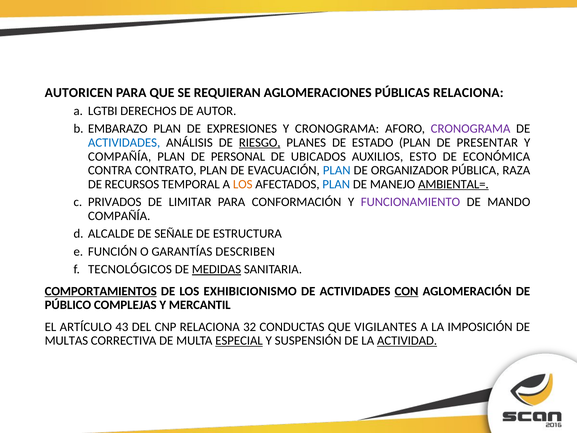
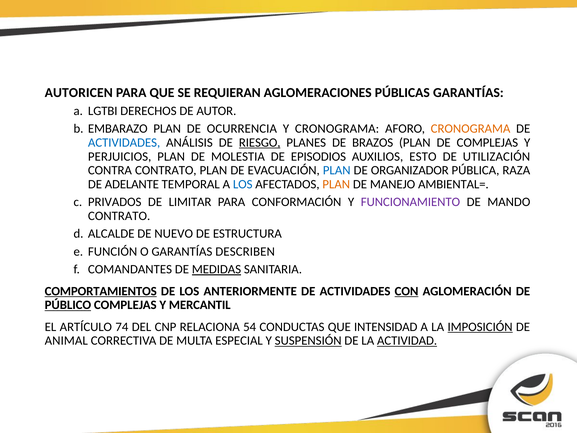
PÚBLICAS RELACIONA: RELACIONA -> GARANTÍAS (468, 93)
EXPRESIONES: EXPRESIONES -> OCURRENCIA (242, 129)
CRONOGRAMA colour: purple -> orange (471, 129)
ESTADO: ESTADO -> BRAZOS (373, 143)
DE PRESENTAR: PRESENTAR -> COMPLEJAS (487, 143)
COMPAÑÍA: COMPAÑÍA -> PERJUICIOS (120, 156)
PERSONAL: PERSONAL -> MOLESTIA (238, 156)
UBICADOS: UBICADOS -> EPISODIOS (318, 156)
ECONÓMICA: ECONÓMICA -> UTILIZACIÓN (496, 156)
RECURSOS: RECURSOS -> ADELANTE (132, 184)
LOS colour: orange -> blue (243, 184)
PLAN colour: blue -> orange (336, 184)
AMBIENTAL= underline: present -> none (453, 184)
COMPAÑÍA: COMPAÑÍA -> CONTRATO (119, 216)
SEÑALE: SEÑALE -> NUEVO (174, 234)
TECNOLÓGICOS: TECNOLÓGICOS -> COMANDANTES (130, 269)
EXHIBICIONISMO: EXHIBICIONISMO -> ANTERIORMENTE (250, 291)
PÚBLICO underline: none -> present (68, 305)
43: 43 -> 74 (122, 327)
32: 32 -> 54 (250, 327)
VIGILANTES: VIGILANTES -> INTENSIDAD (386, 327)
IMPOSICIÓN underline: none -> present (480, 327)
MULTAS: MULTAS -> ANIMAL (66, 341)
ESPECIAL underline: present -> none (239, 341)
SUSPENSIÓN underline: none -> present (308, 341)
